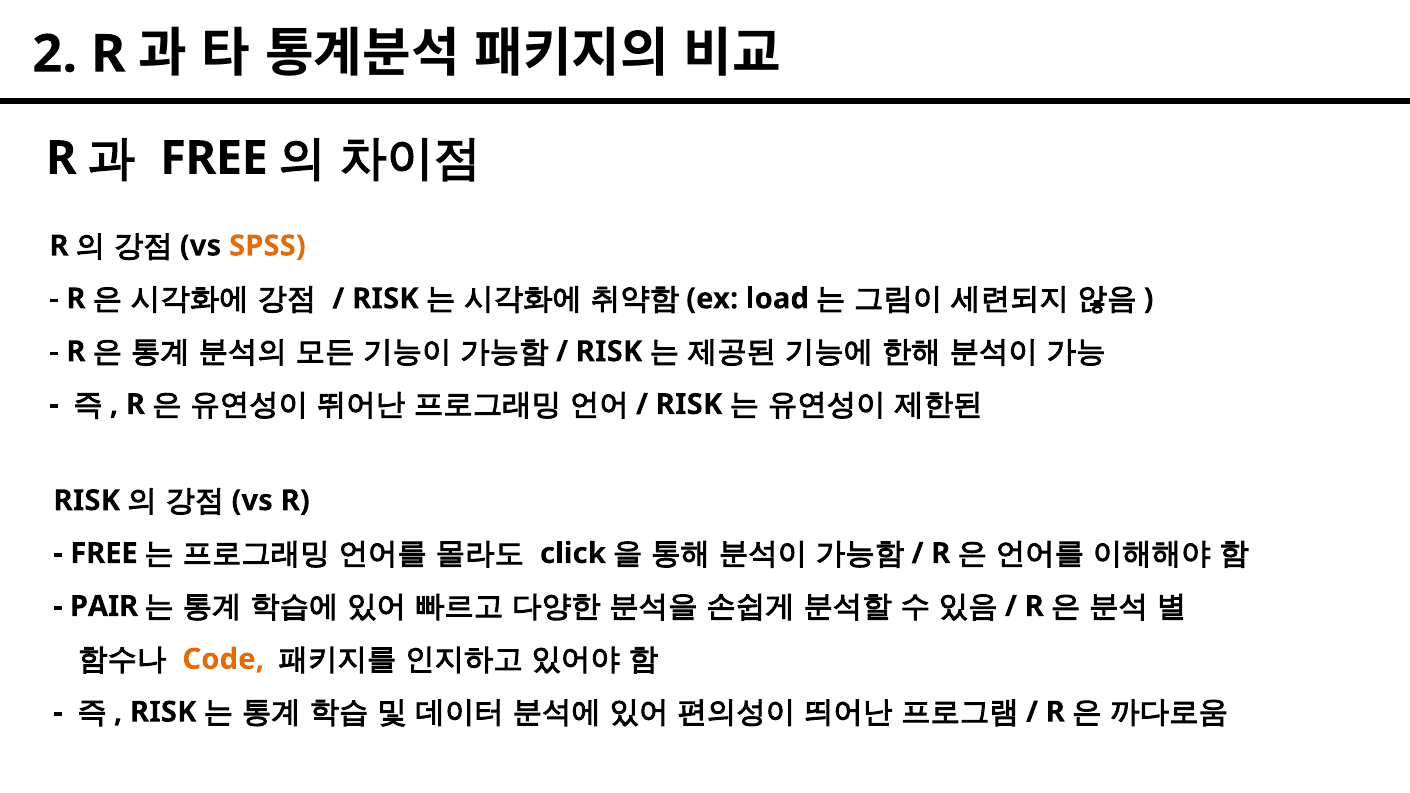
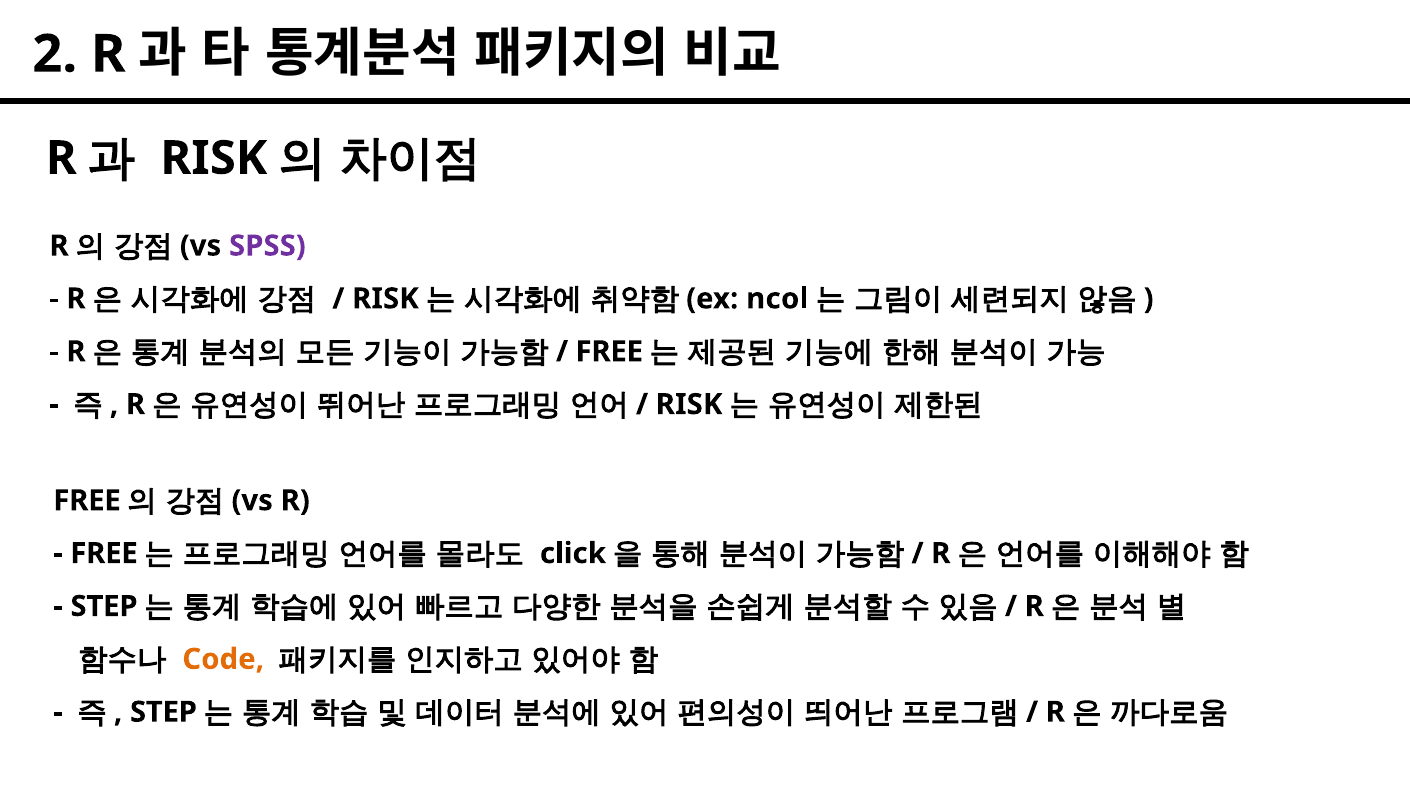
FREE: FREE -> RISK (214, 158)
SPSS colour: orange -> purple (267, 246)
load: load -> ncol (777, 299)
RISK: RISK -> FREE (609, 352)
RISK: RISK -> FREE (87, 501)
PAIR: PAIR -> STEP (104, 606)
RISK: RISK -> STEP (163, 712)
